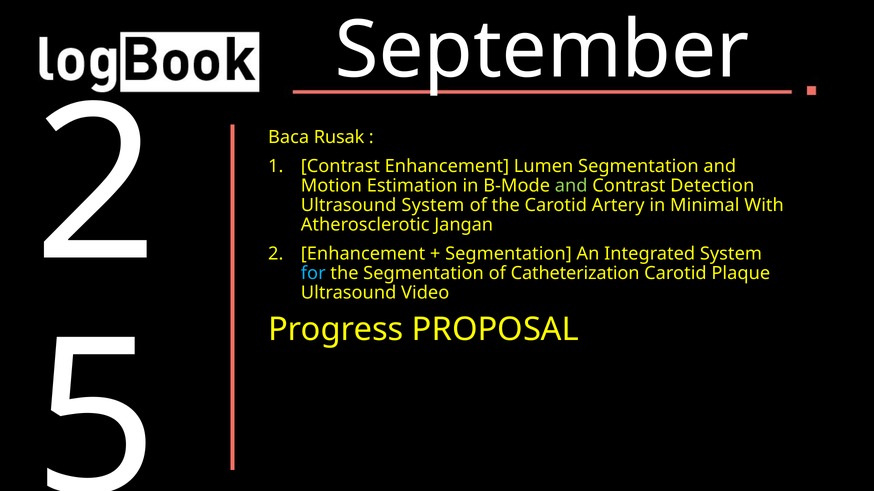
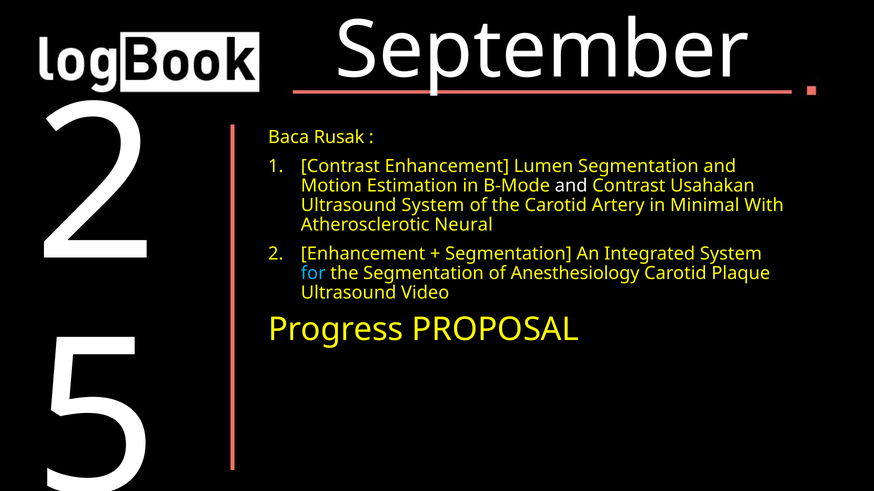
and colour: light green -> white (571, 186)
Detection: Detection -> Usahakan (712, 186)
Jangan: Jangan -> Neural (464, 225)
Catheterization: Catheterization -> Anesthesiology (575, 274)
